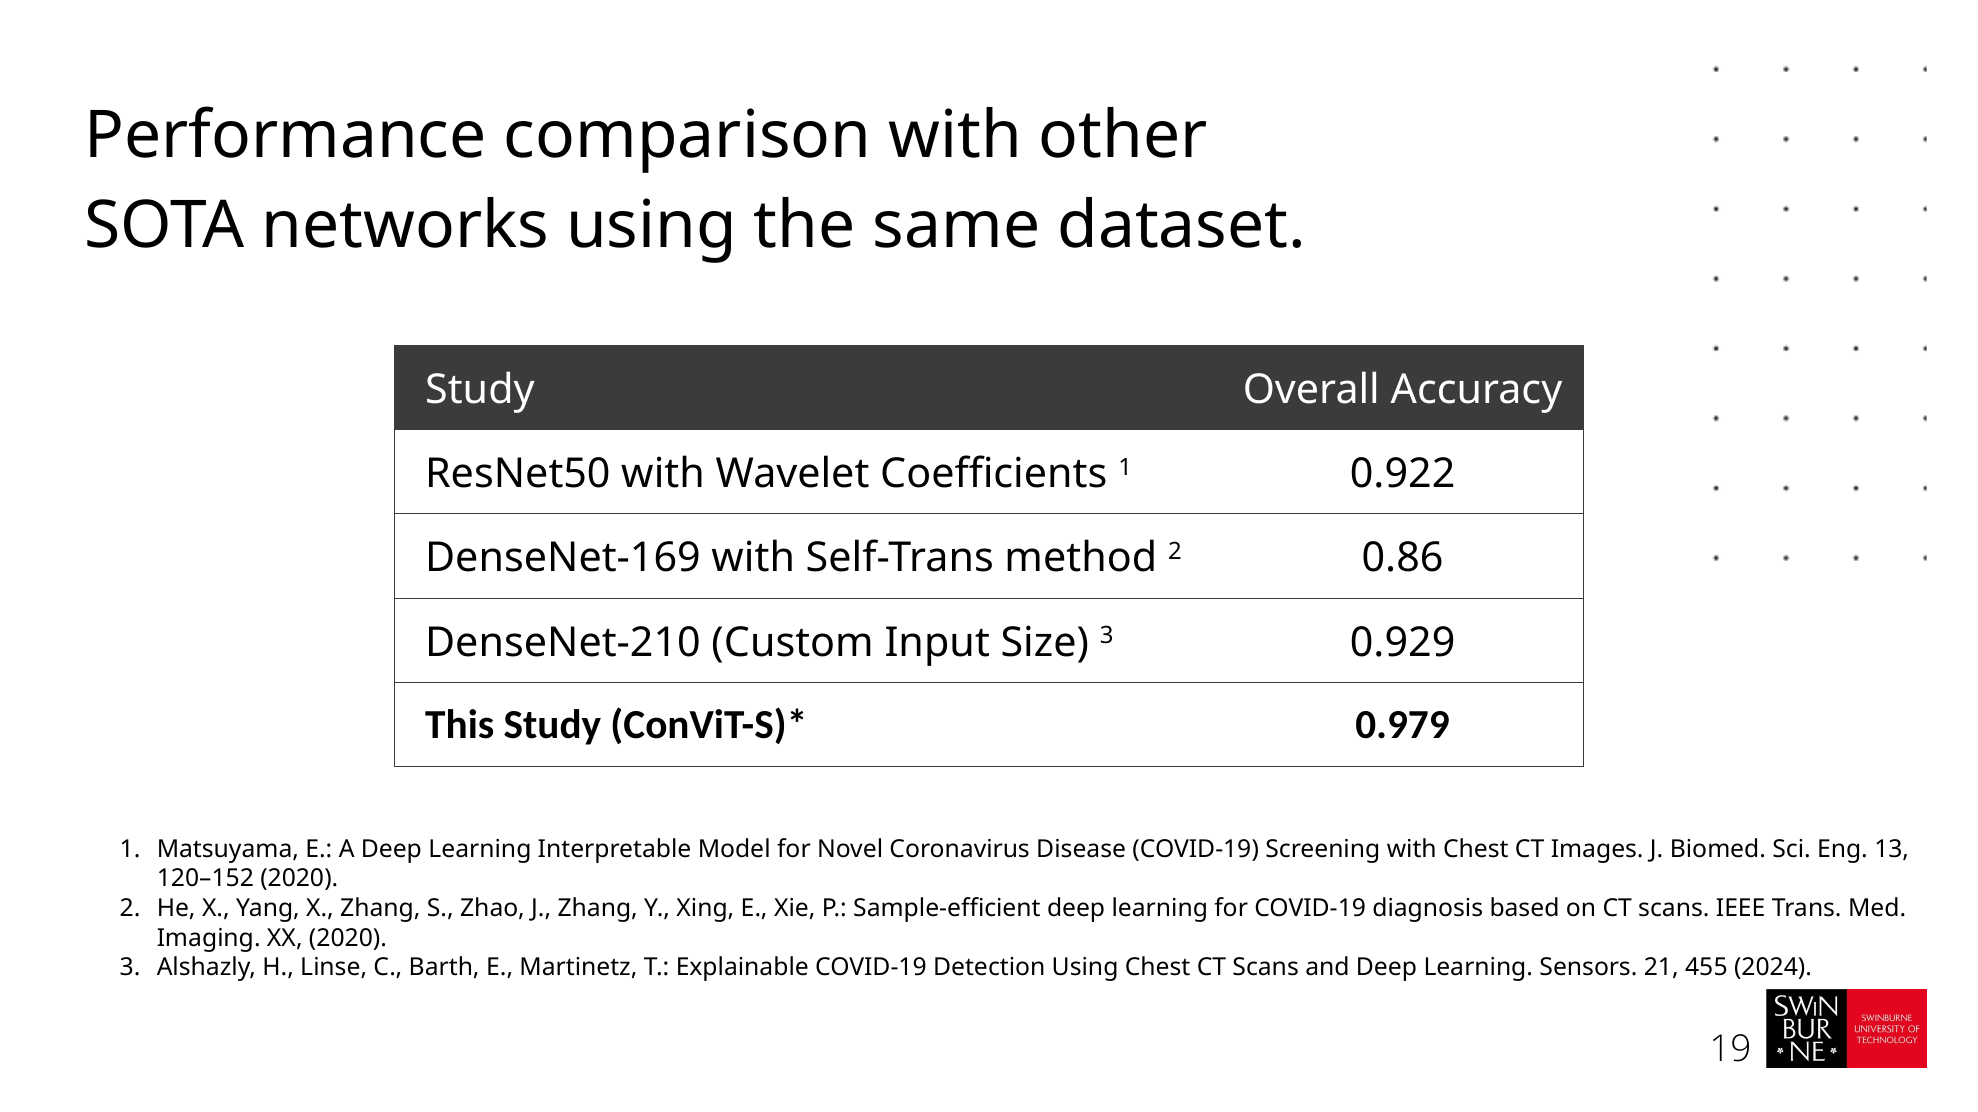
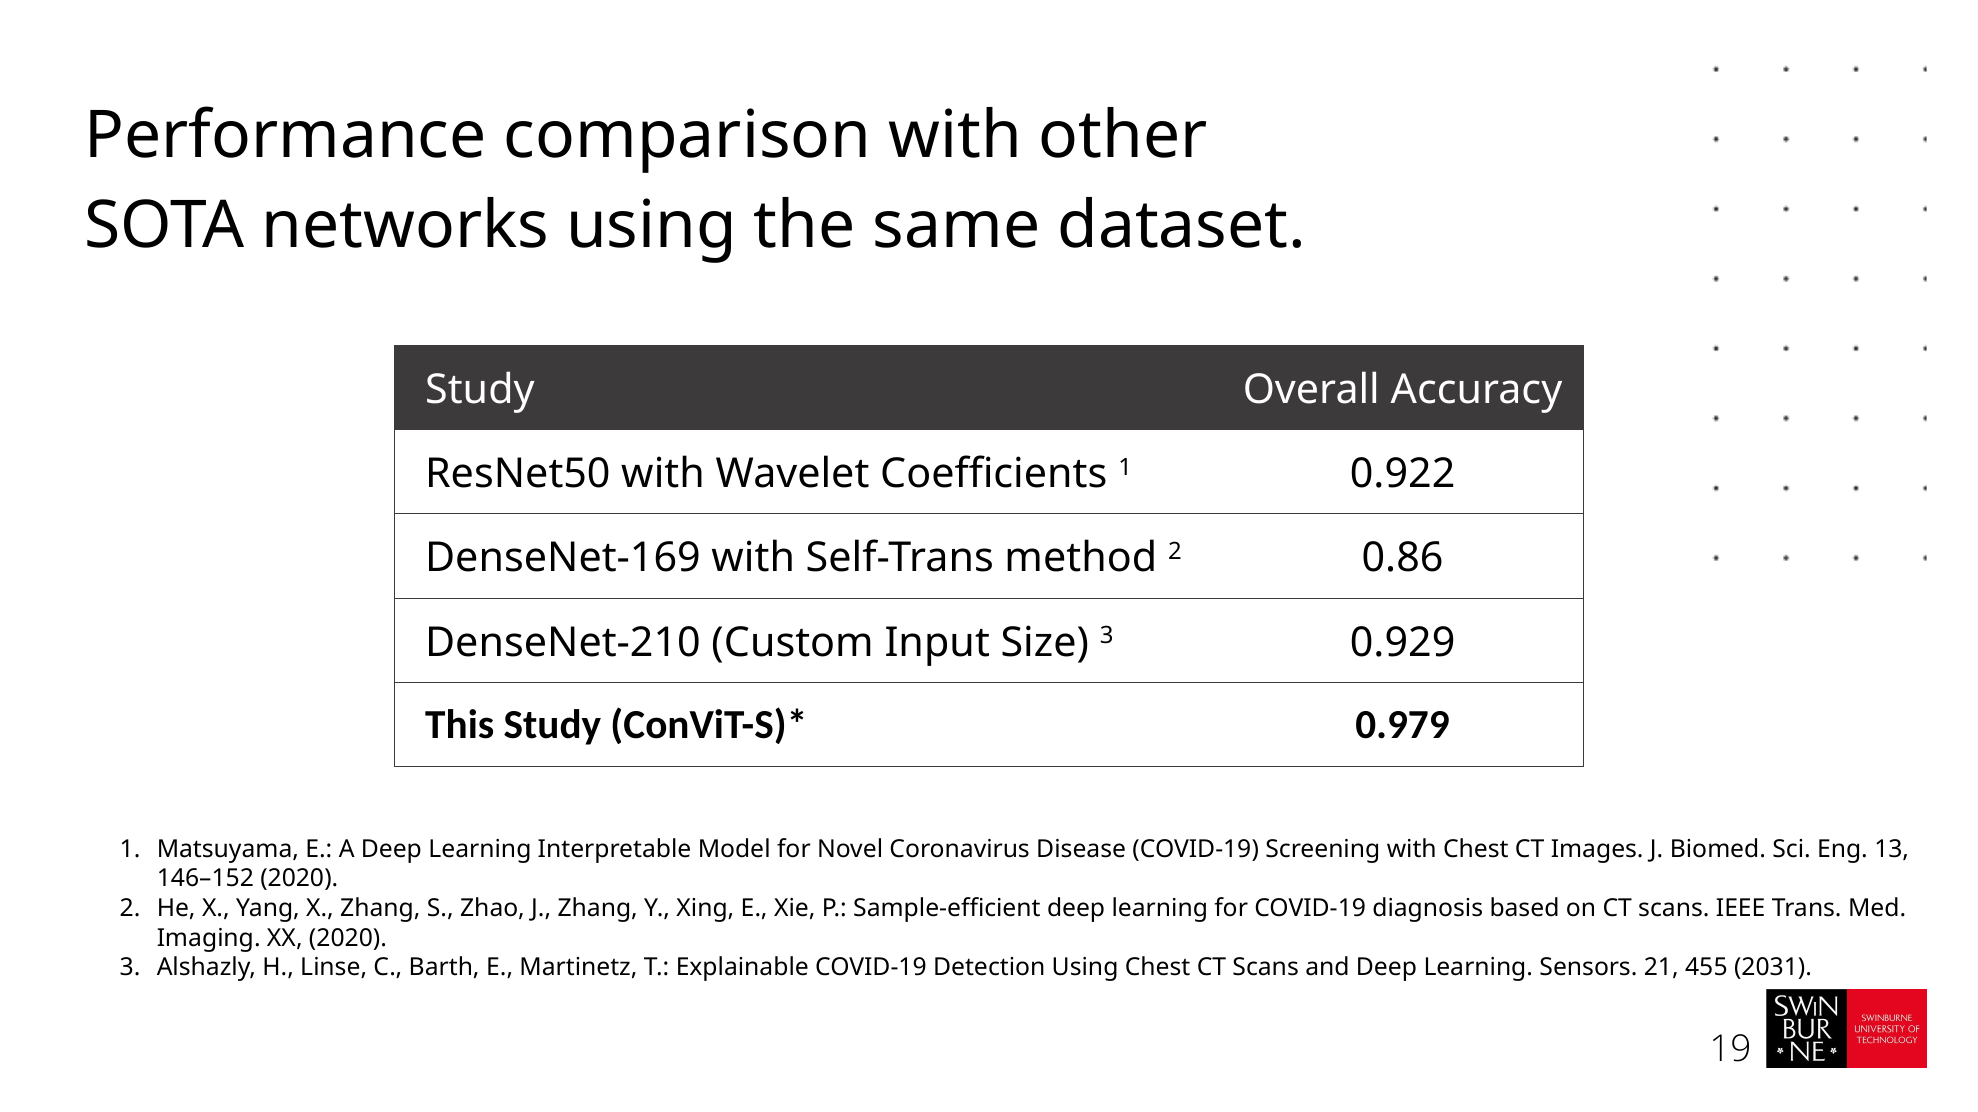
120–152: 120–152 -> 146–152 (205, 879)
2024: 2024 -> 2031 (1773, 968)
